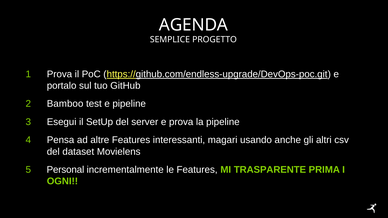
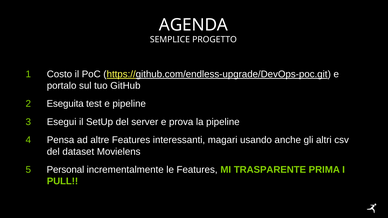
Prova: Prova -> Costo (59, 74)
Bamboo: Bamboo -> Eseguita (65, 104)
OGNI: OGNI -> PULL (62, 181)
